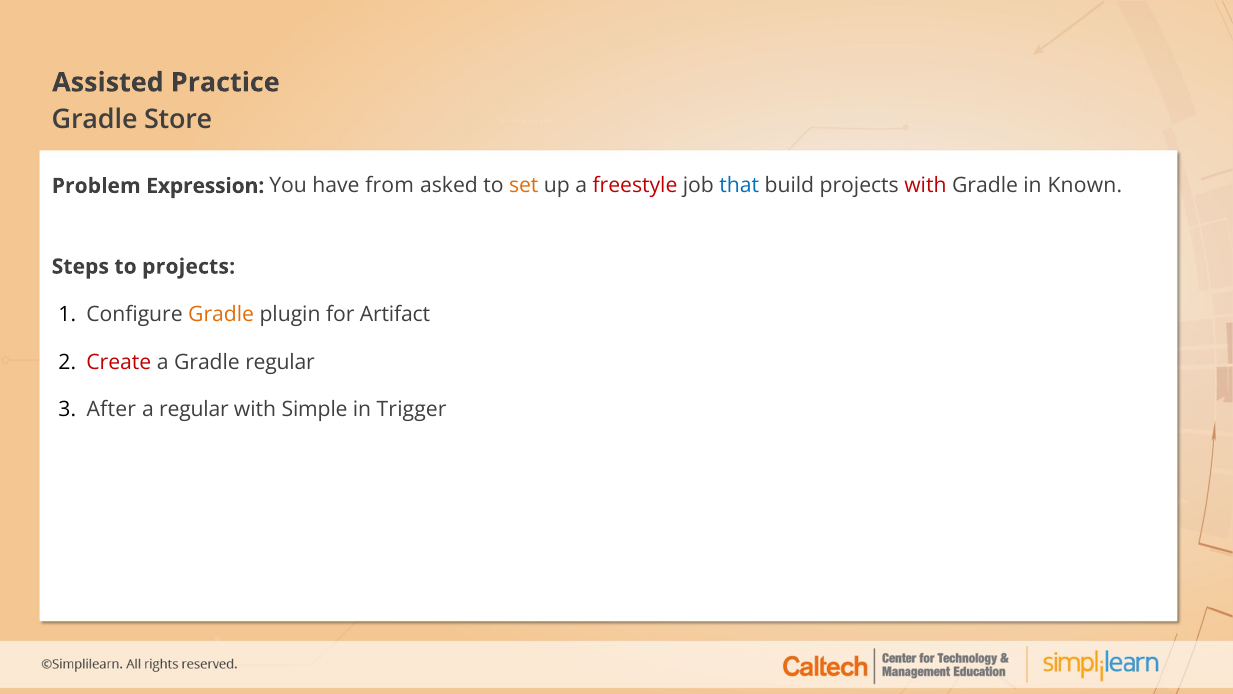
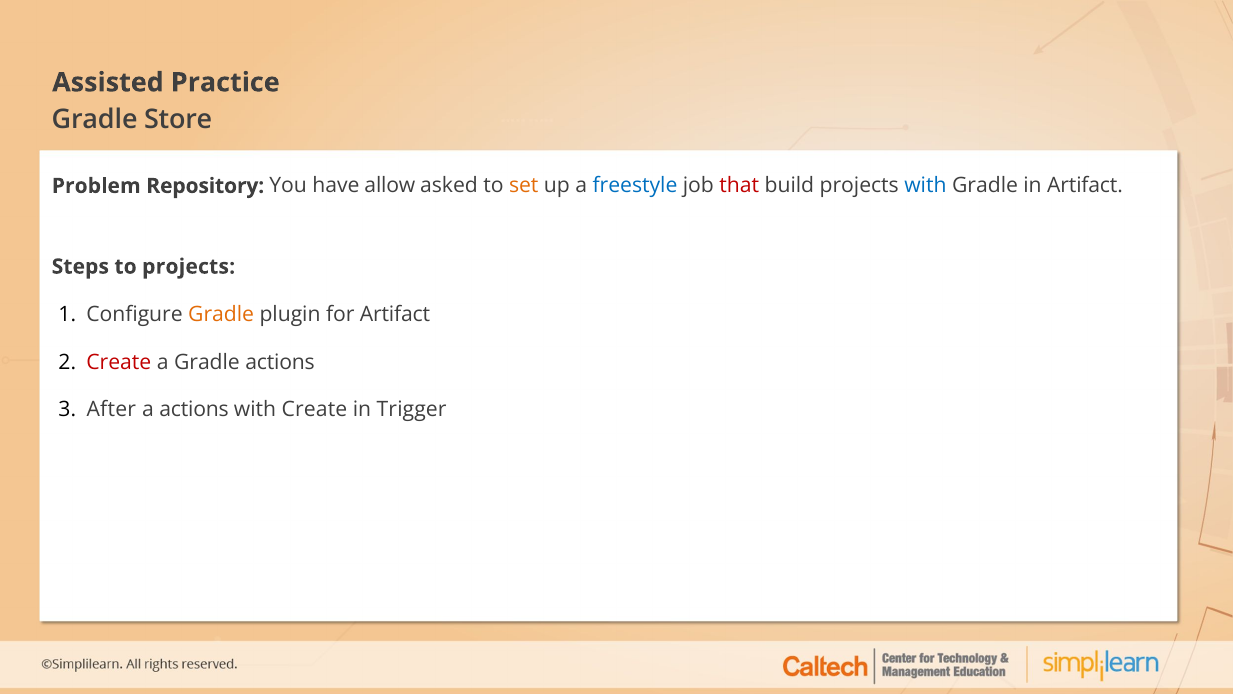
Expression: Expression -> Repository (205, 186)
from: from -> allow (390, 186)
freestyle colour: red -> blue (635, 186)
that colour: blue -> red (739, 186)
with colour: red -> blue (925, 186)
in Known: Known -> Artifact (1085, 186)
Gradle regular: regular -> actions (280, 362)
a regular: regular -> actions (194, 410)
with Simple: Simple -> Create (314, 410)
